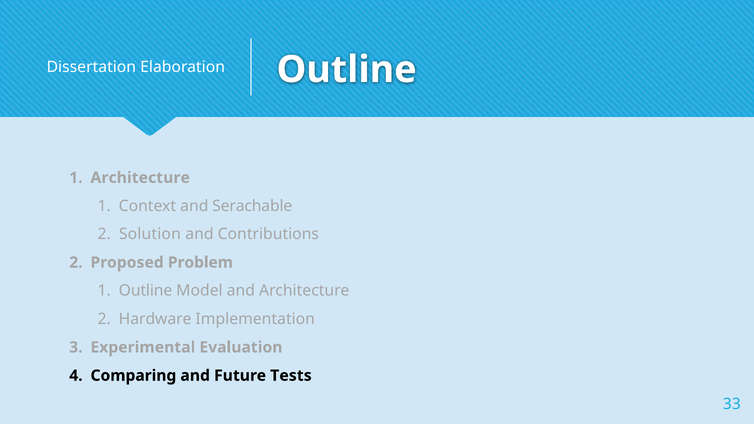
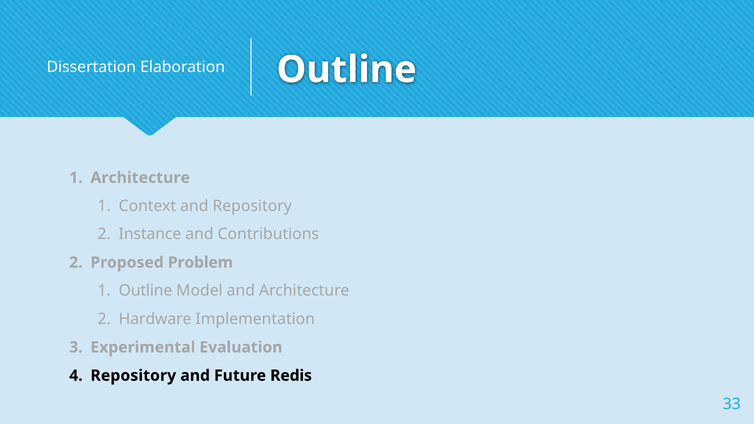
and Serachable: Serachable -> Repository (252, 206)
Solution: Solution -> Instance (150, 234)
Comparing: Comparing -> Repository (133, 376)
Tests: Tests -> Redis (291, 376)
